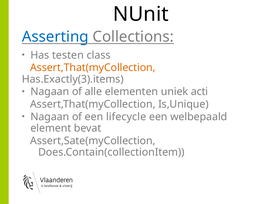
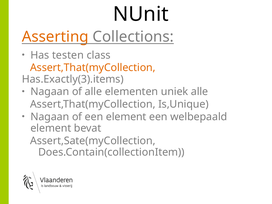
Asserting colour: blue -> orange (55, 37)
uniek acti: acti -> alle (199, 92)
een lifecycle: lifecycle -> element (126, 117)
